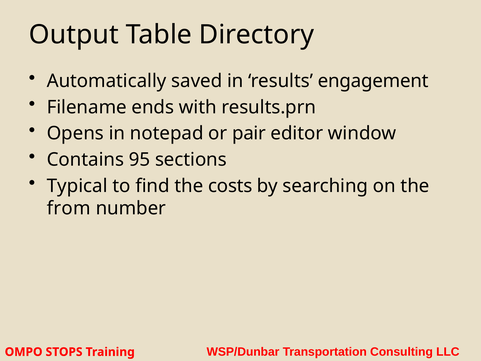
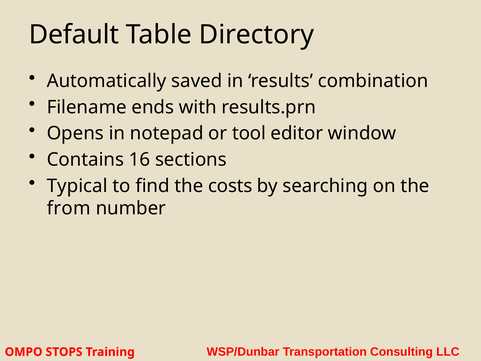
Output: Output -> Default (74, 35)
engagement: engagement -> combination (373, 81)
pair: pair -> tool (249, 133)
95: 95 -> 16 (140, 160)
